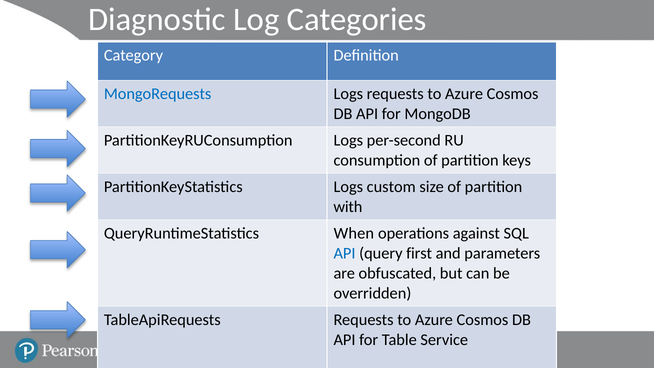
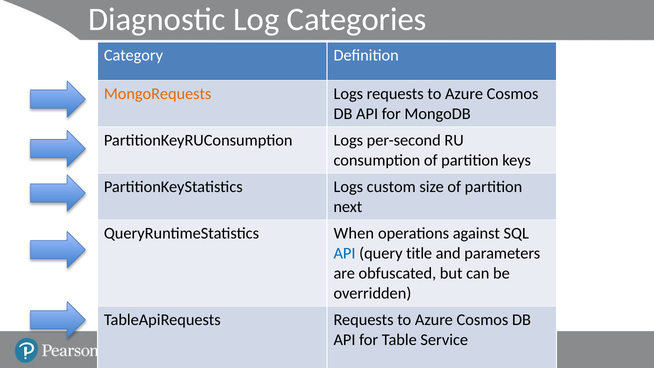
MongoRequests colour: blue -> orange (158, 94)
with: with -> next (348, 207)
query first: first -> title (419, 253)
